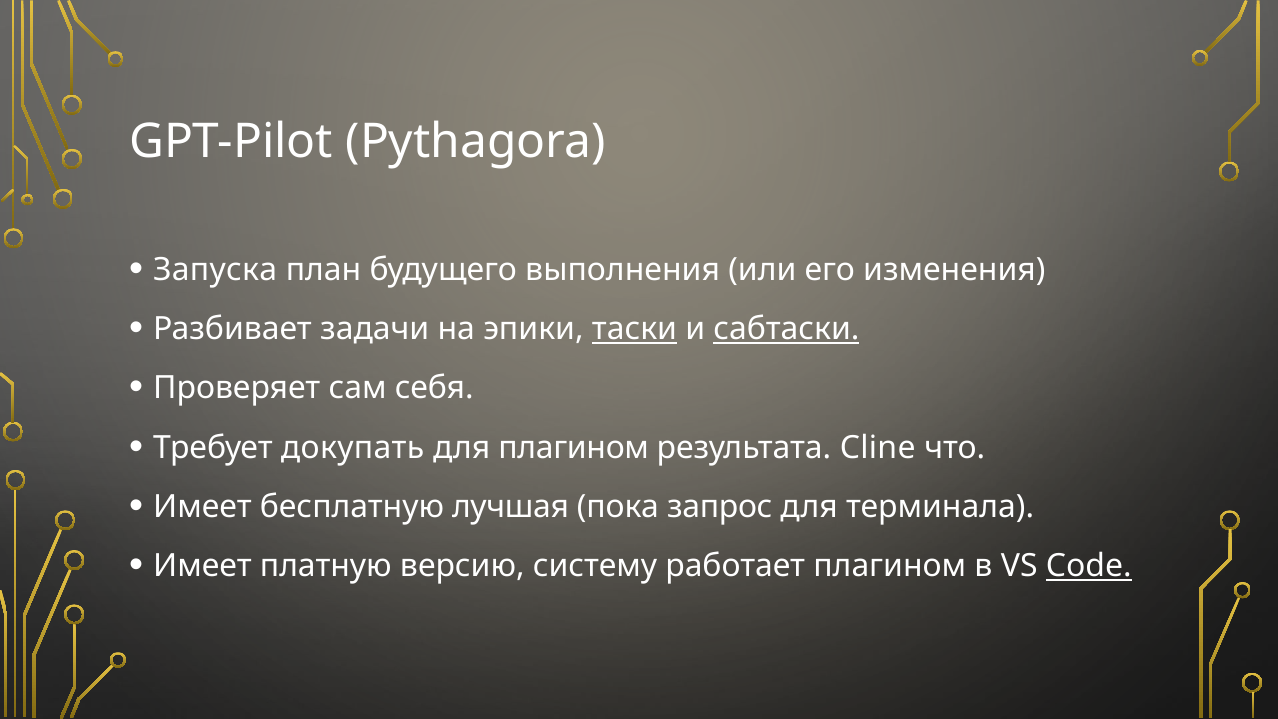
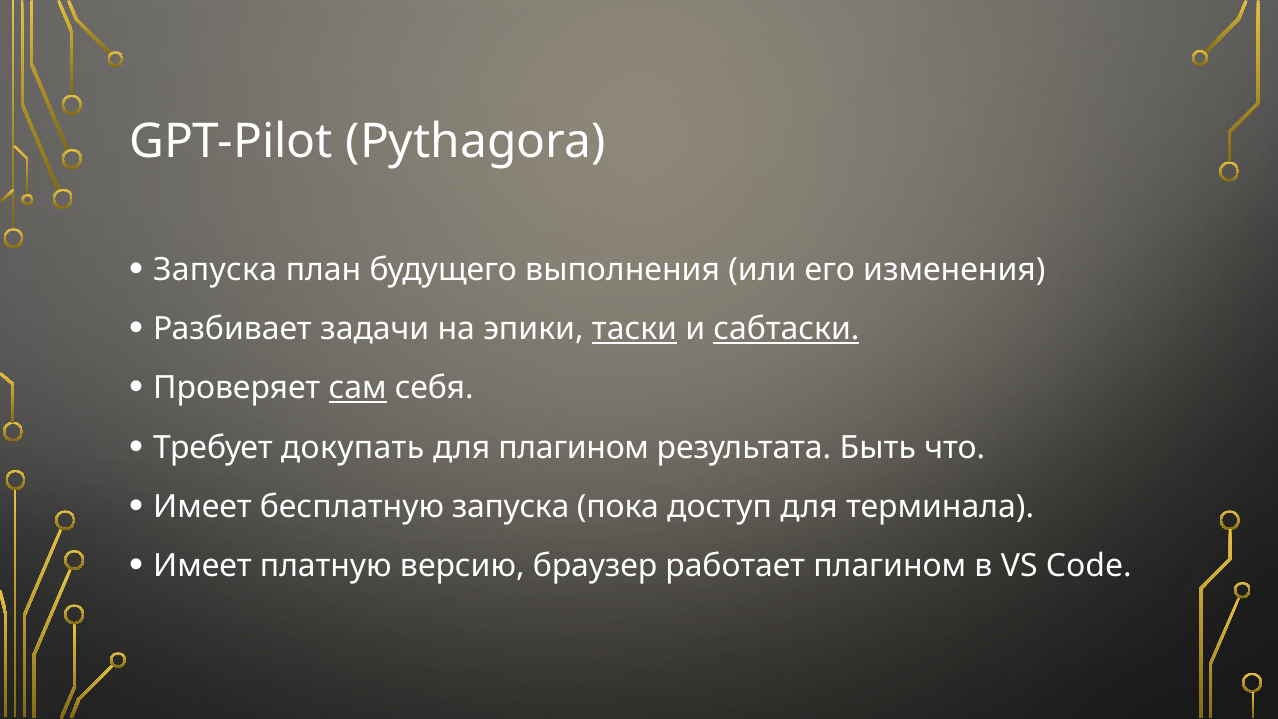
сам underline: none -> present (358, 388)
Cline: Cline -> Быть (878, 448)
бесплатную лучшая: лучшая -> запуска (511, 507)
запрос: запрос -> доступ (720, 507)
систему: систему -> браузер (595, 566)
Code underline: present -> none (1089, 566)
